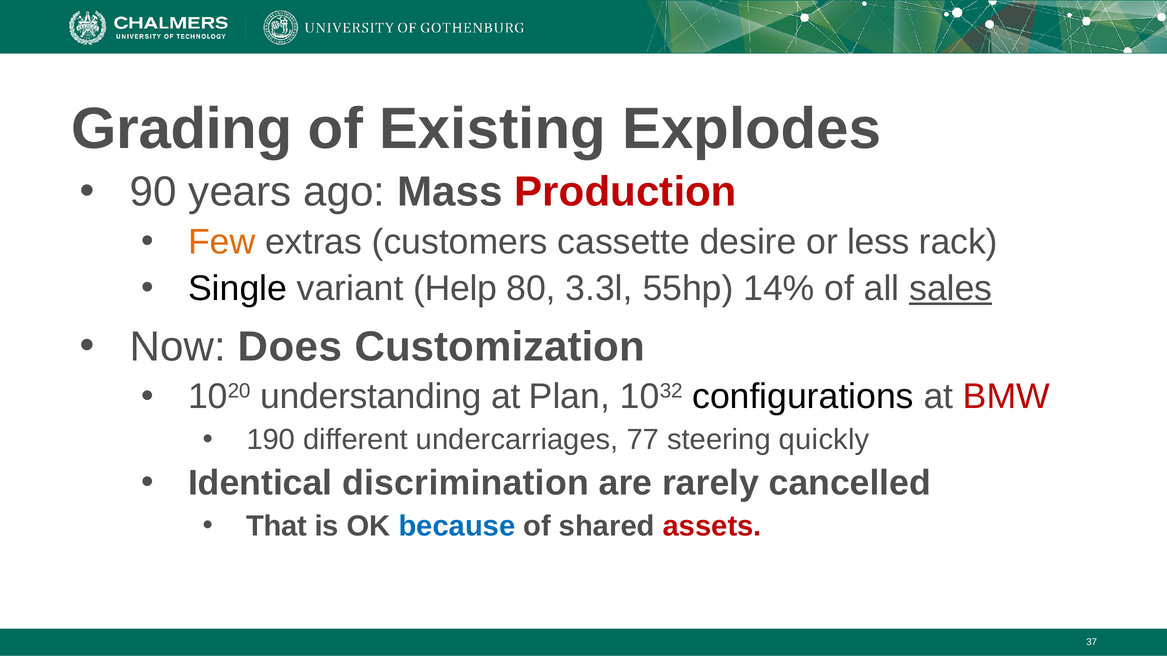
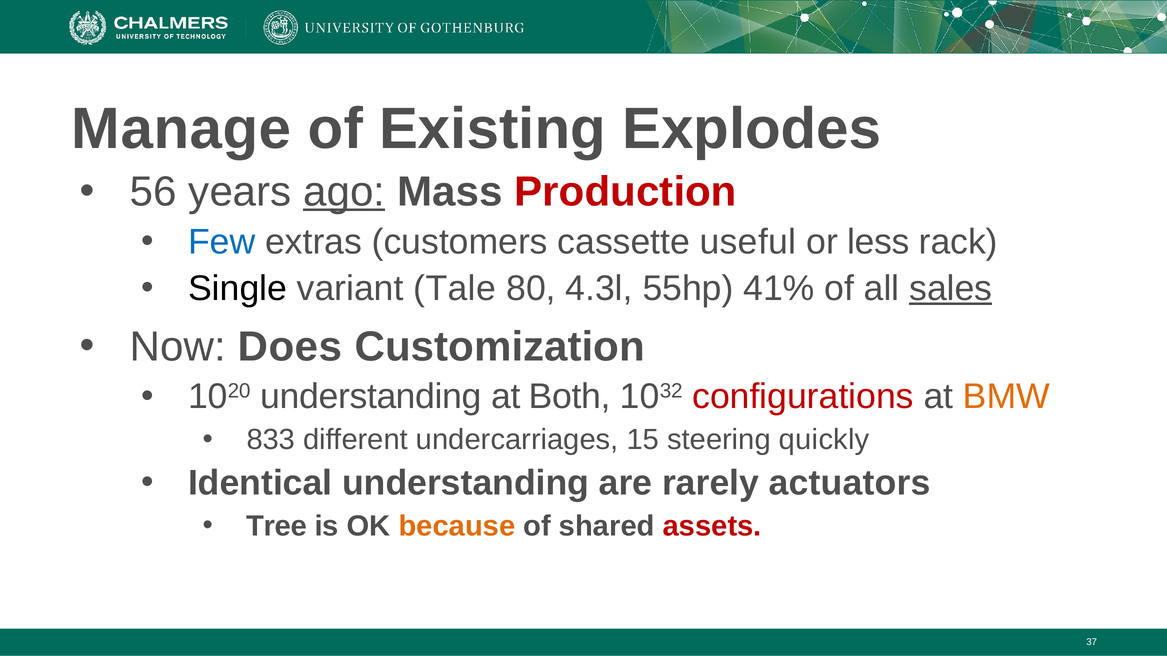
Grading: Grading -> Manage (181, 129)
90: 90 -> 56 (153, 192)
ago underline: none -> present (344, 192)
Few colour: orange -> blue (222, 242)
desire: desire -> useful (748, 242)
Help: Help -> Tale (455, 289)
3.3l: 3.3l -> 4.3l (599, 289)
14%: 14% -> 41% (779, 289)
Plan: Plan -> Both (570, 397)
configurations colour: black -> red (803, 397)
BMW colour: red -> orange (1006, 397)
190: 190 -> 833 (271, 440)
77: 77 -> 15 (643, 440)
Identical discrimination: discrimination -> understanding (466, 483)
cancelled: cancelled -> actuators (850, 483)
That: That -> Tree (277, 526)
because colour: blue -> orange (457, 526)
